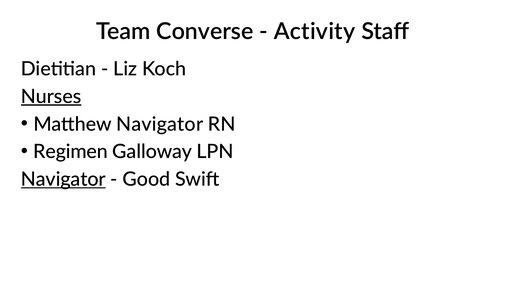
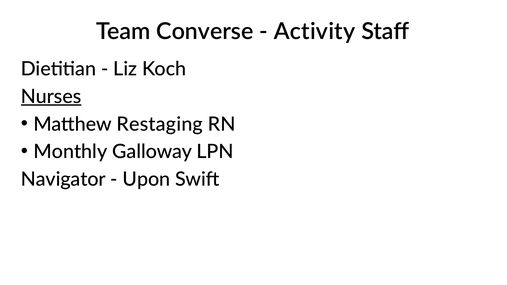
Matthew Navigator: Navigator -> Restaging (160, 124)
Regimen: Regimen -> Monthly (70, 152)
Navigator underline: present -> none (63, 180)
Good: Good -> Upon (146, 180)
